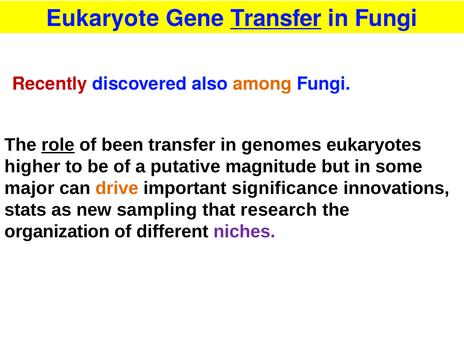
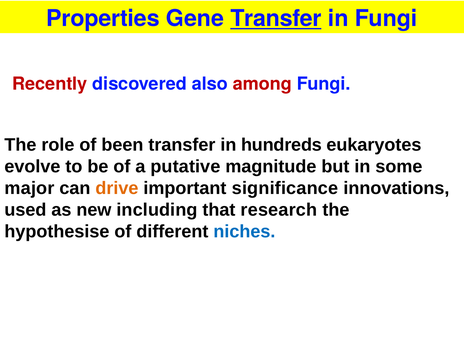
Eukaryote: Eukaryote -> Properties (103, 19)
among colour: orange -> red (262, 84)
role underline: present -> none (58, 145)
genomes: genomes -> hundreds (282, 145)
higher: higher -> evolve (33, 167)
stats: stats -> used (26, 210)
sampling: sampling -> including (157, 210)
organization: organization -> hypothesise (57, 232)
niches colour: purple -> blue (244, 232)
